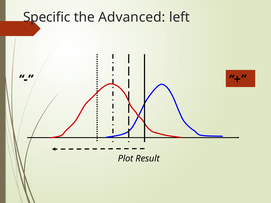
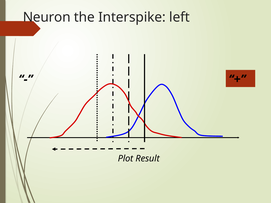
Specific: Specific -> Neuron (47, 17)
Advanced: Advanced -> Interspike (132, 17)
